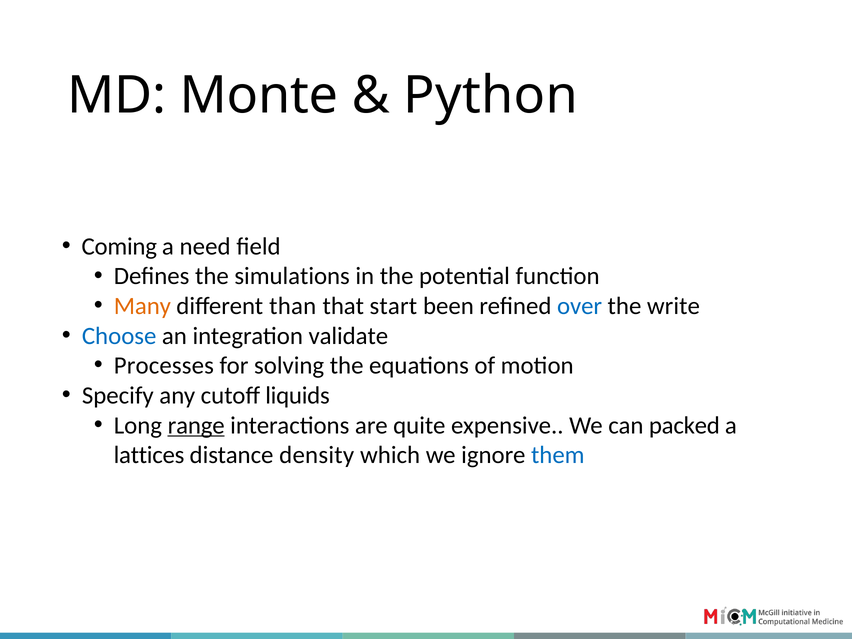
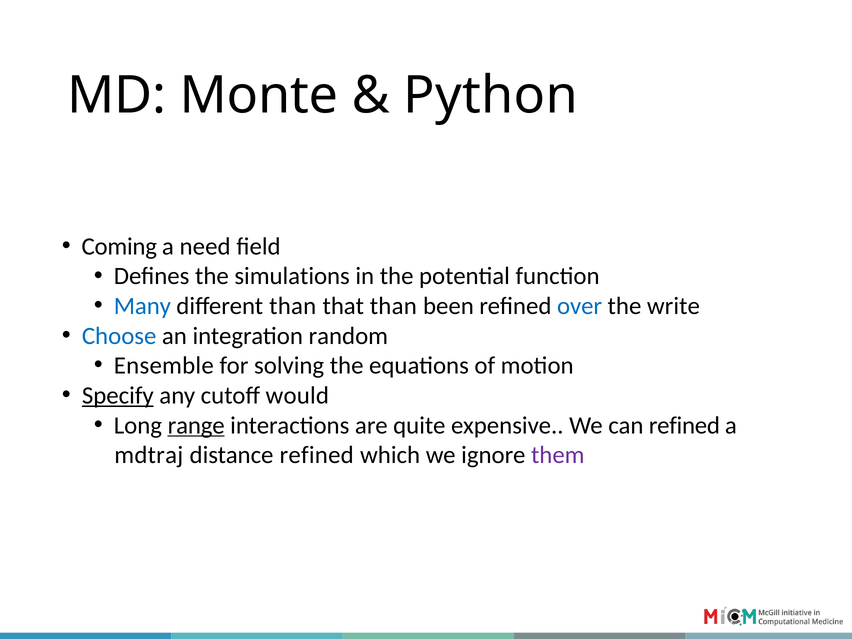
Many colour: orange -> blue (142, 306)
that start: start -> than (393, 306)
validate: validate -> random (348, 336)
Processes: Processes -> Ensemble (164, 366)
Specify underline: none -> present (118, 395)
liquids: liquids -> would (297, 395)
can packed: packed -> refined (684, 425)
lattices: lattices -> mdtraj (149, 455)
distance density: density -> refined (317, 455)
them colour: blue -> purple (558, 455)
